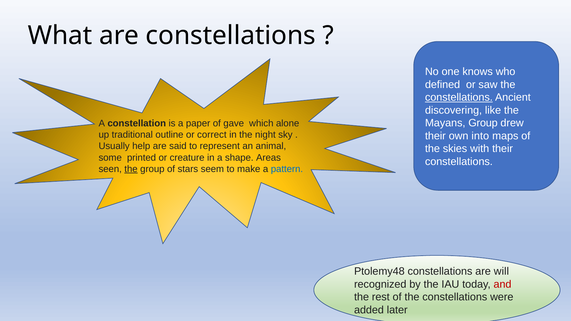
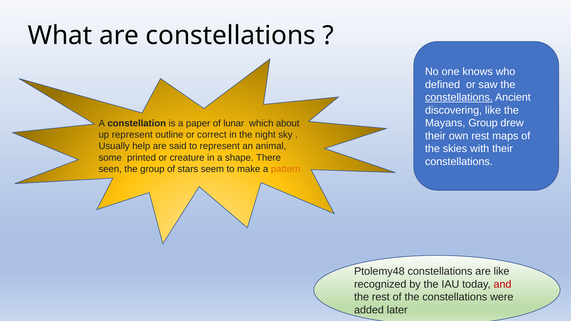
gave: gave -> lunar (234, 123)
alone: alone -> about (288, 123)
up traditional: traditional -> represent (132, 135)
own into: into -> rest (480, 136)
Areas: Areas -> There (269, 158)
the underline: present -> none (131, 169)
pattern colour: blue -> orange (287, 169)
are will: will -> like (502, 272)
